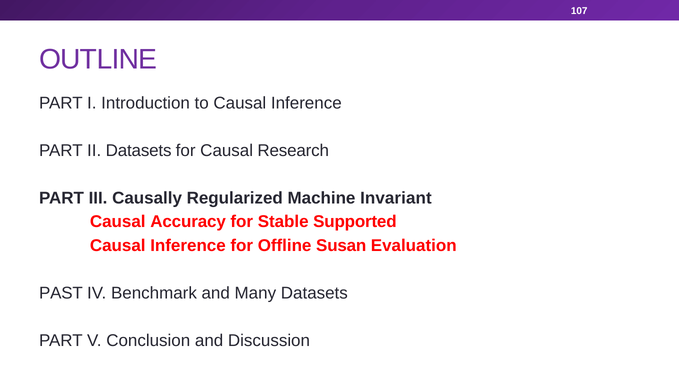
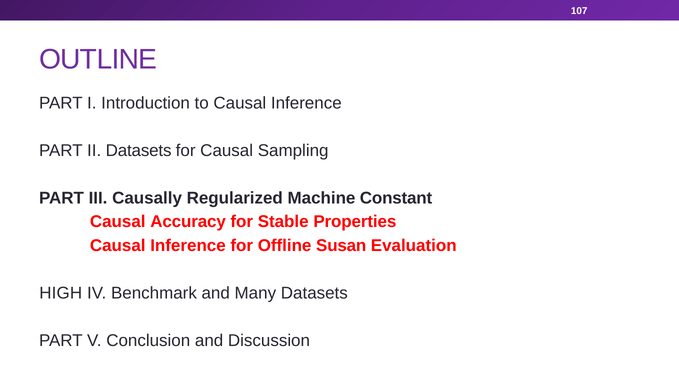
Research: Research -> Sampling (293, 151)
Invariant: Invariant -> Constant (396, 198)
Supported: Supported -> Properties (355, 222)
PAST: PAST -> HIGH (61, 293)
